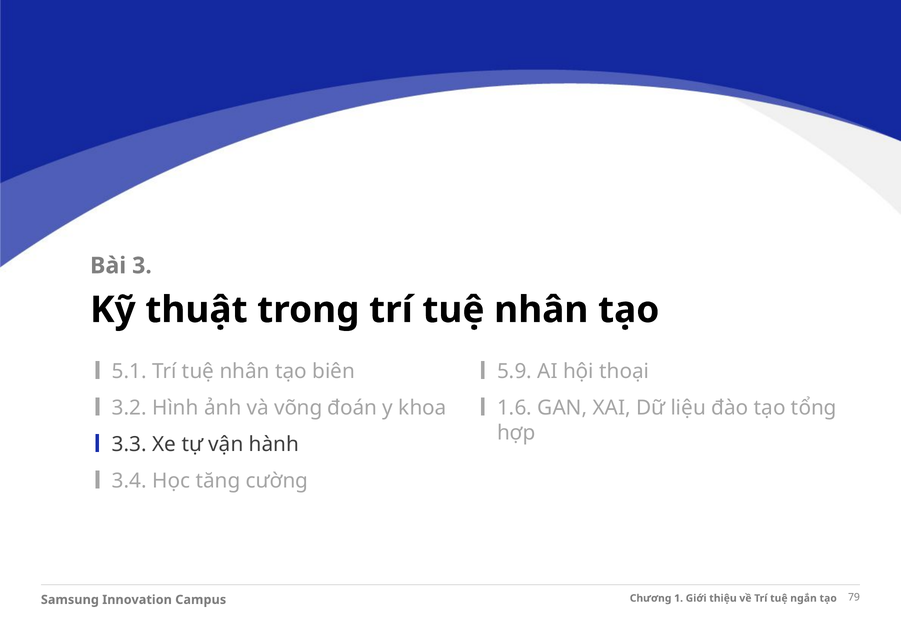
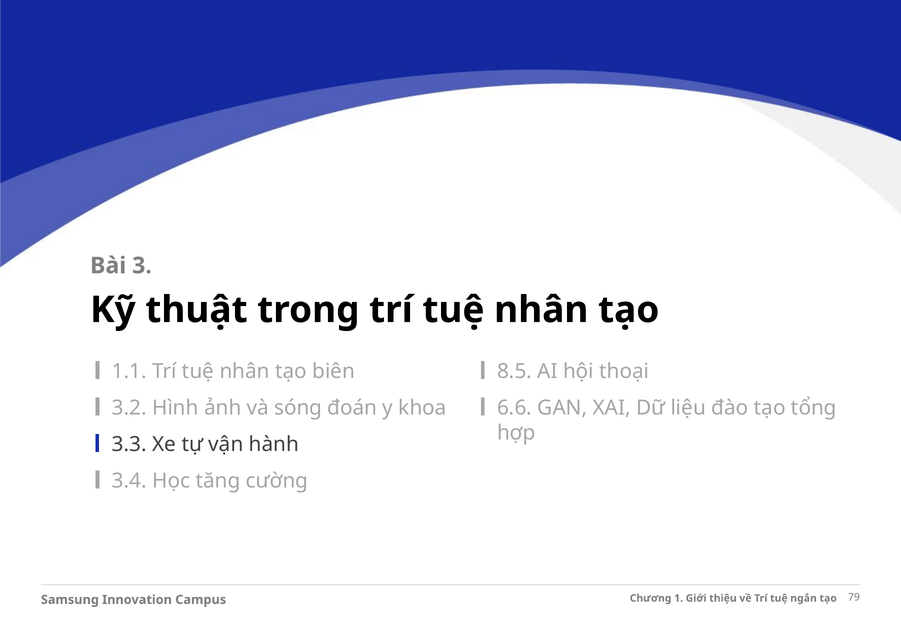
5.1: 5.1 -> 1.1 (129, 371)
5.9: 5.9 -> 8.5 (515, 371)
võng: võng -> sóng (298, 408)
1.6: 1.6 -> 6.6 (515, 408)
